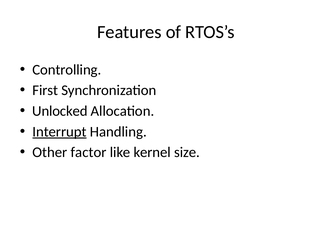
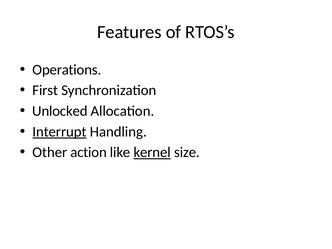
Controlling: Controlling -> Operations (67, 70)
factor: factor -> action (89, 152)
kernel underline: none -> present (152, 152)
